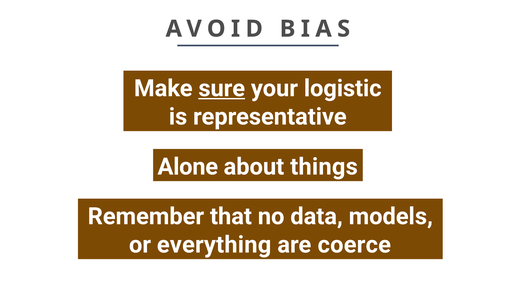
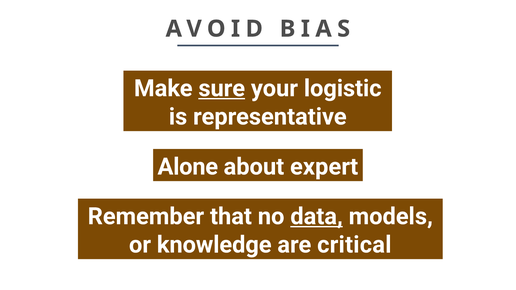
things: things -> expert (324, 167)
data underline: none -> present (317, 217)
everything: everything -> knowledge (214, 245)
coerce: coerce -> critical (354, 245)
